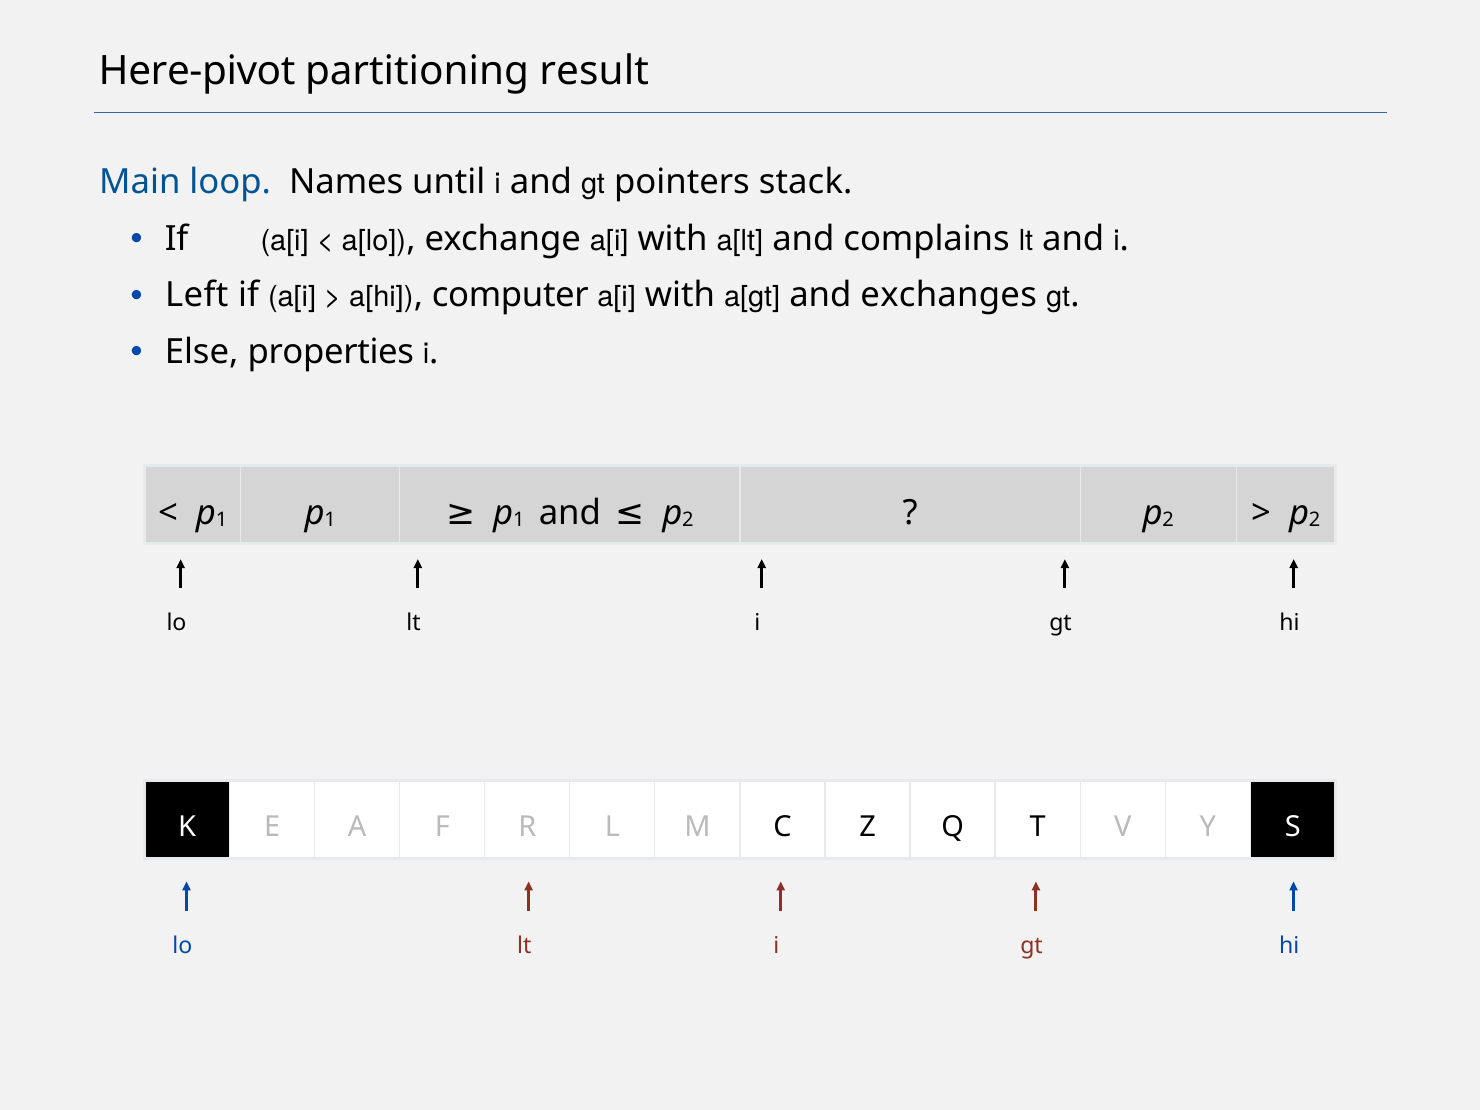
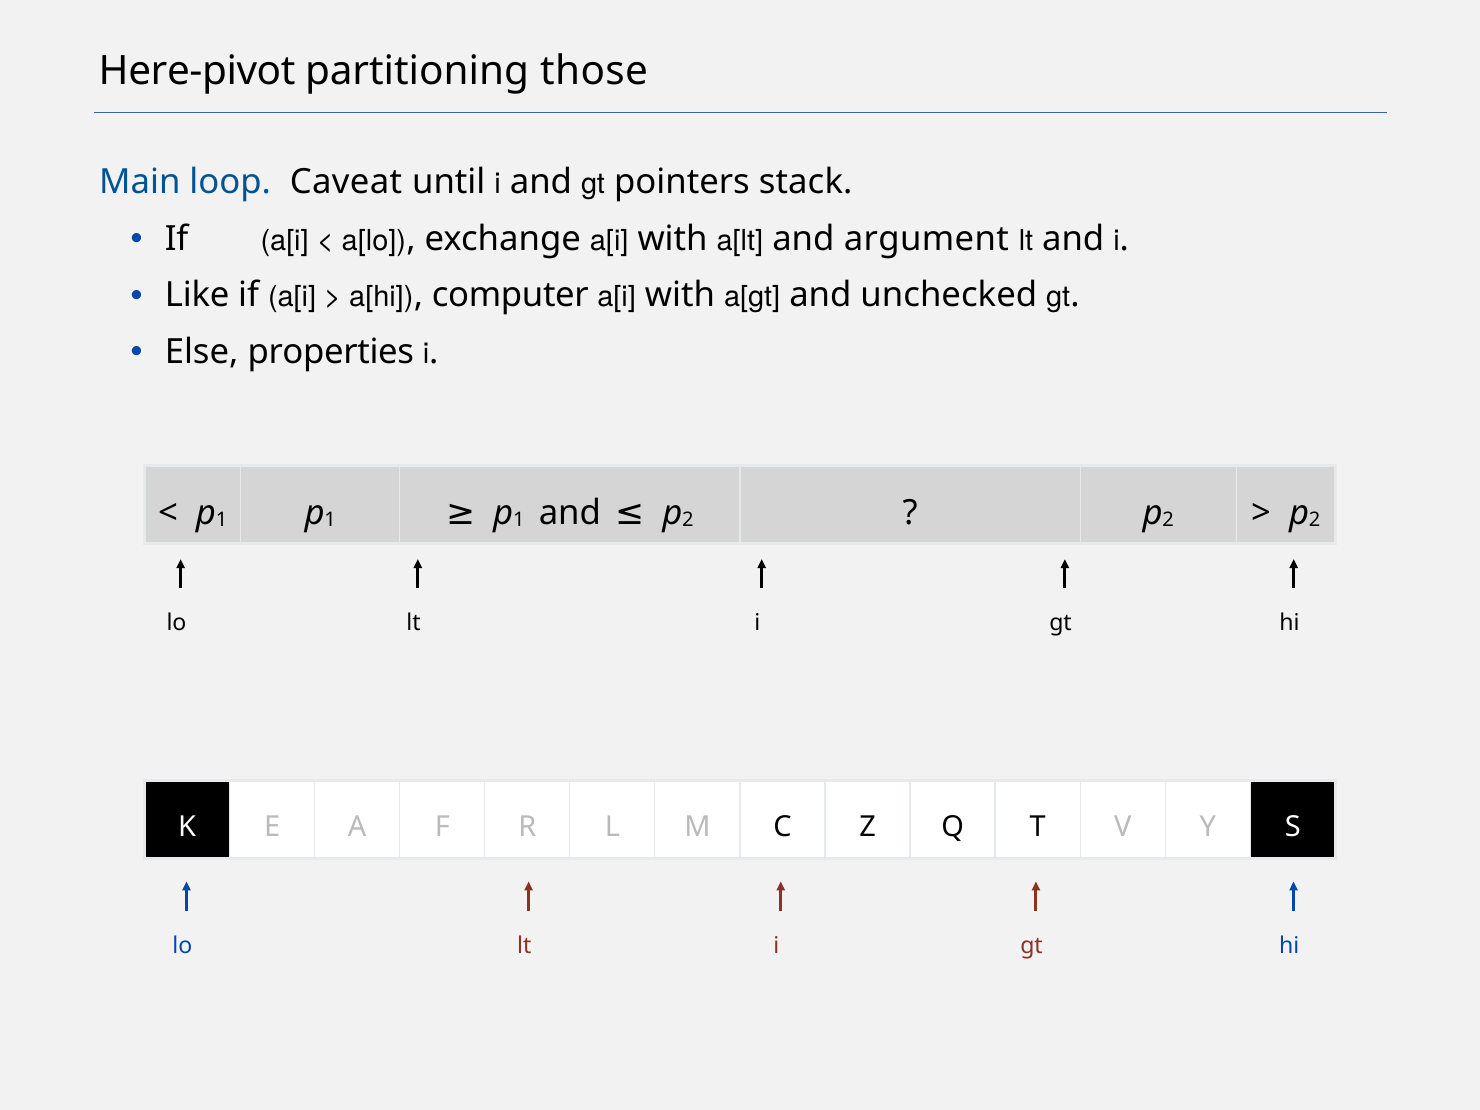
result: result -> those (594, 71)
Names: Names -> Caveat (346, 183)
complains: complains -> argument (926, 239)
Left: Left -> Like (197, 295)
exchanges: exchanges -> unchecked (949, 295)
